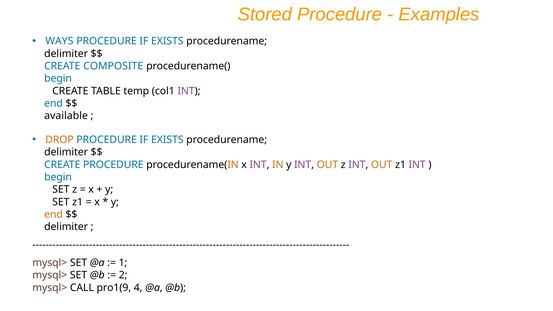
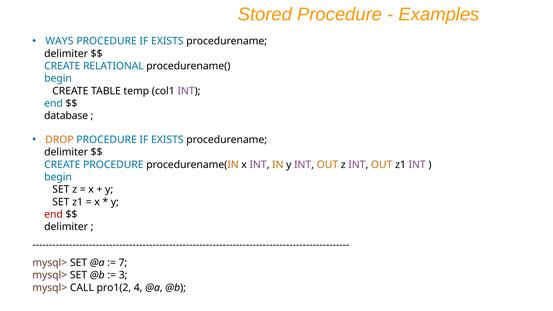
COMPOSITE: COMPOSITE -> RELATIONAL (113, 66)
available: available -> database (66, 116)
end colour: orange -> red (54, 214)
1: 1 -> 7 (123, 263)
2: 2 -> 3 (123, 275)
pro1(9: pro1(9 -> pro1(2 (114, 288)
